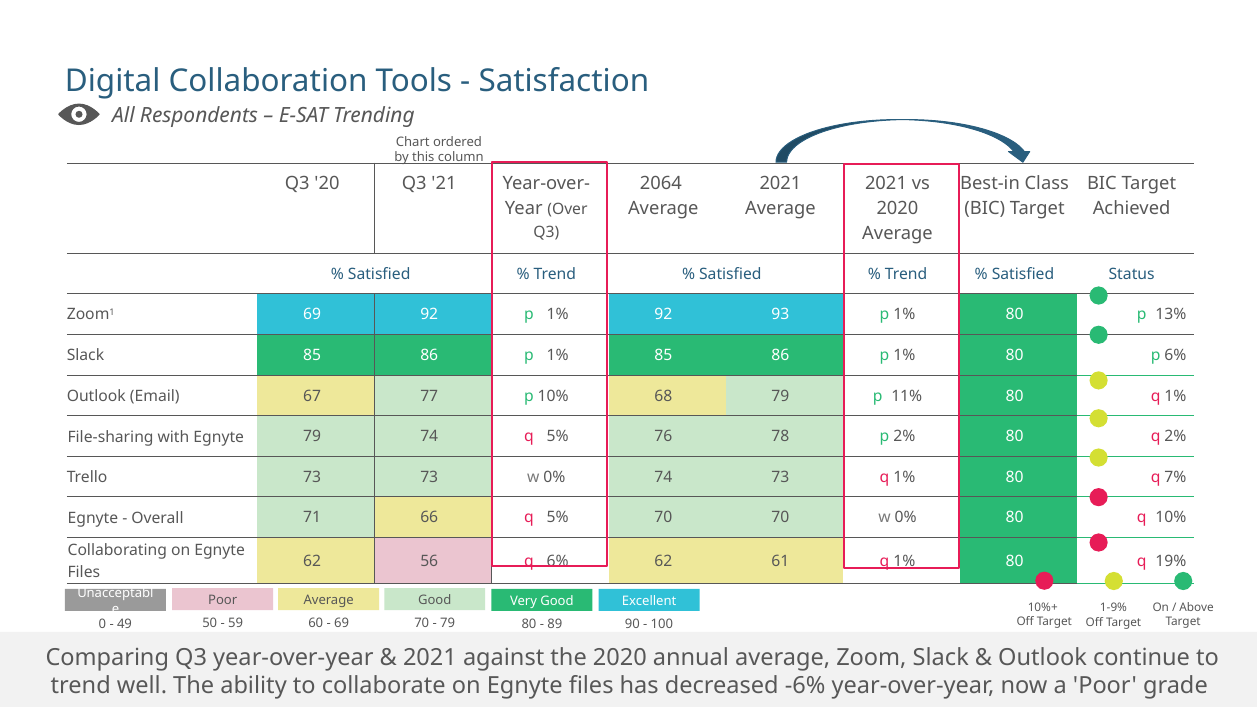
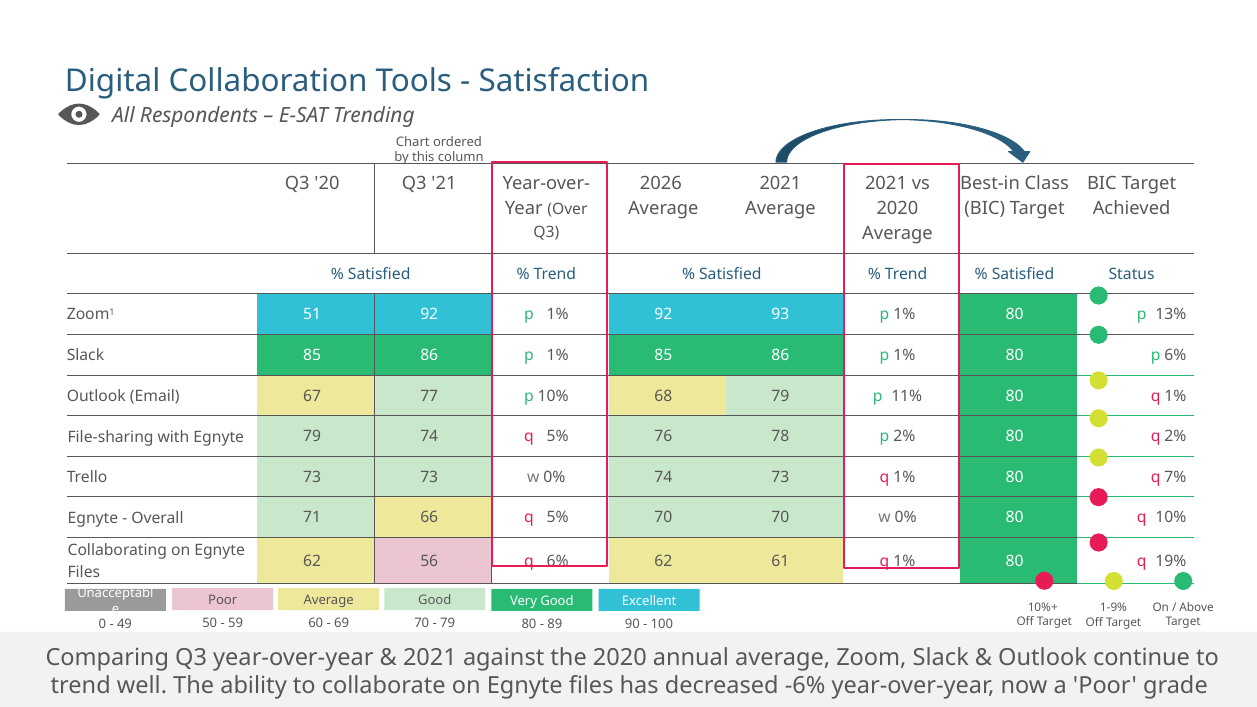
2064: 2064 -> 2026 (661, 184)
Zoom1 69: 69 -> 51 (312, 315)
